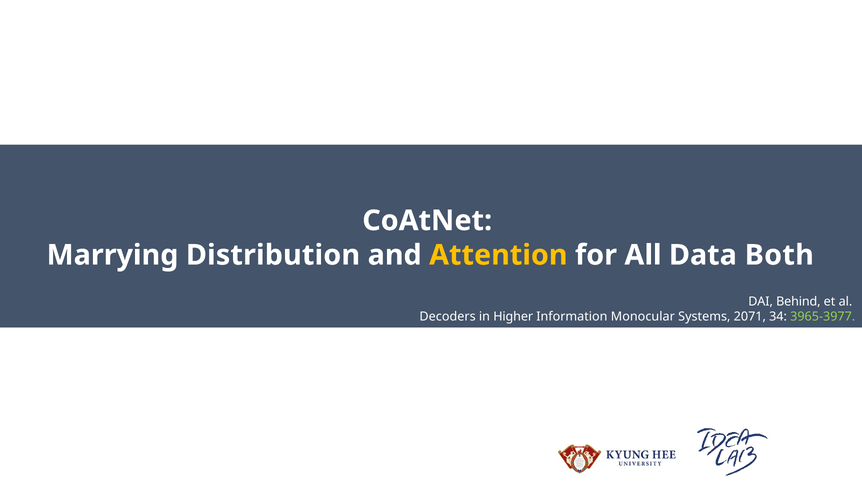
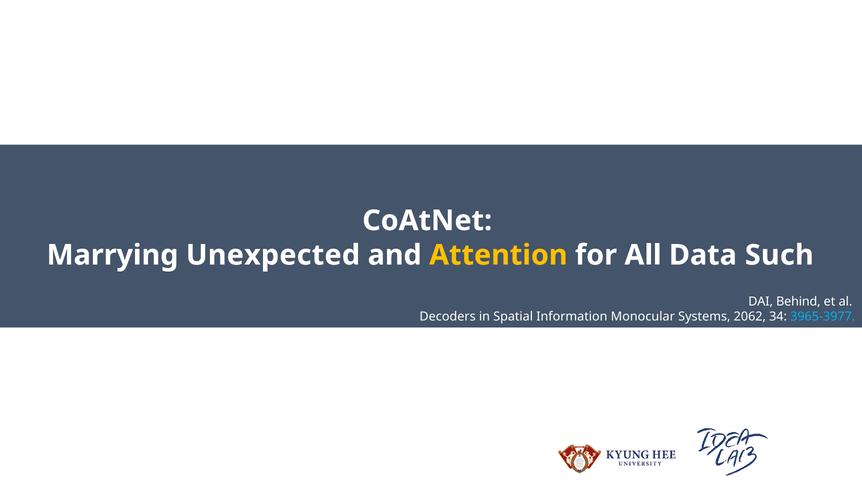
Distribution: Distribution -> Unexpected (273, 255)
Both: Both -> Such (779, 255)
Higher: Higher -> Spatial (513, 317)
2071: 2071 -> 2062 (750, 317)
3965-3977 colour: light green -> light blue (823, 317)
